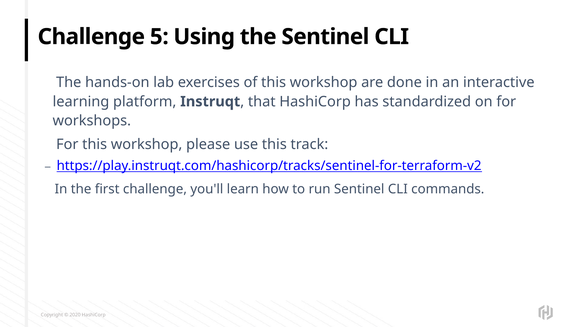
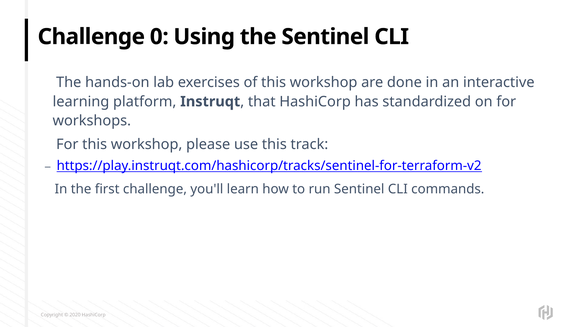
5: 5 -> 0 (159, 37)
